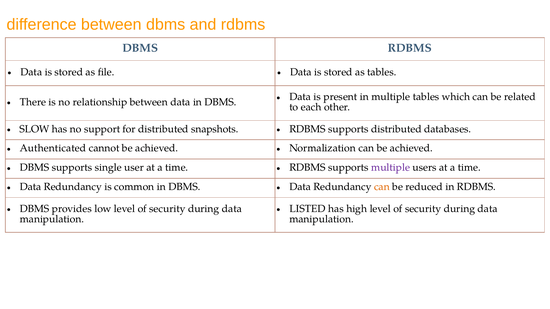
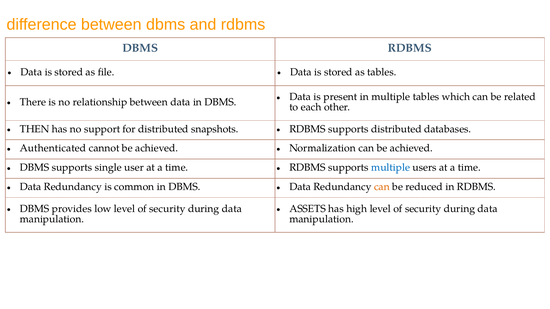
SLOW: SLOW -> THEN (35, 129)
multiple colour: purple -> blue (391, 168)
LISTED: LISTED -> ASSETS (308, 209)
